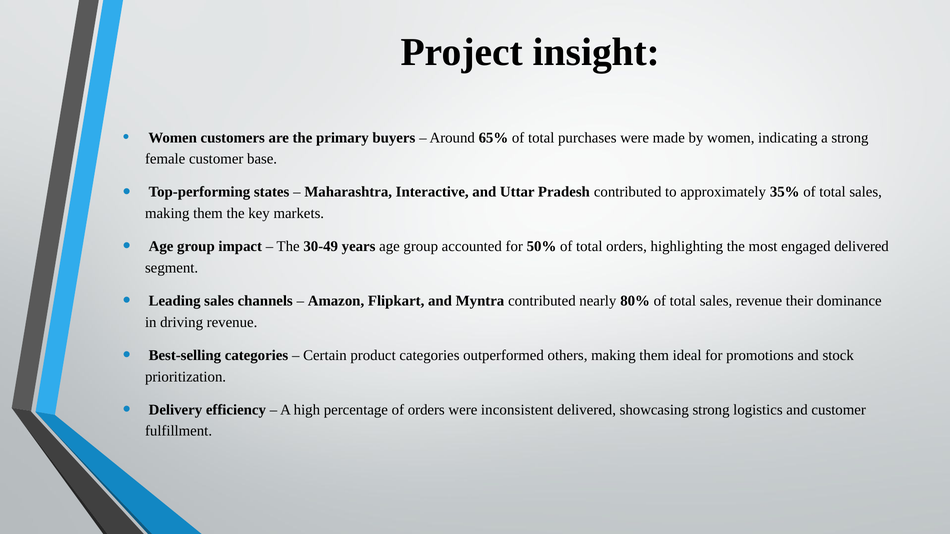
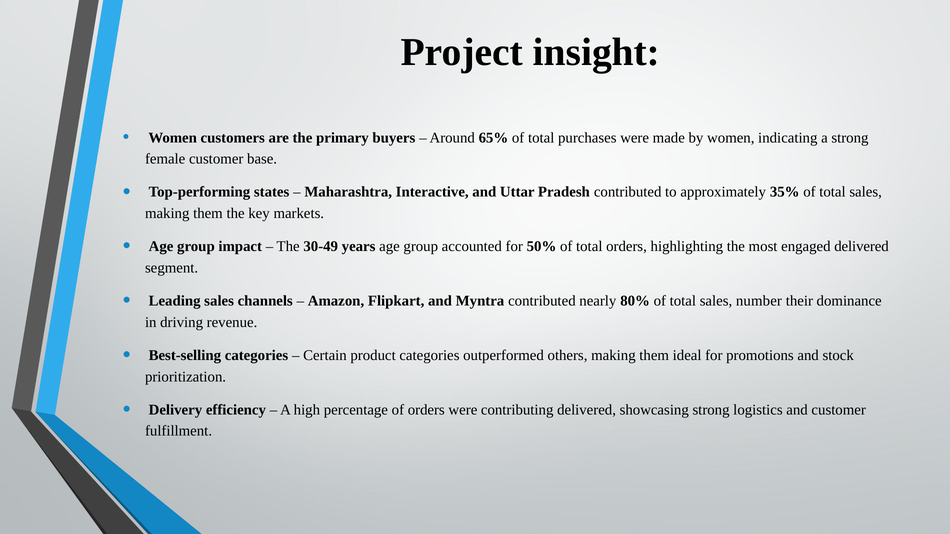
sales revenue: revenue -> number (759, 301)
inconsistent: inconsistent -> contributing (517, 410)
